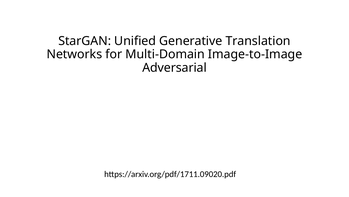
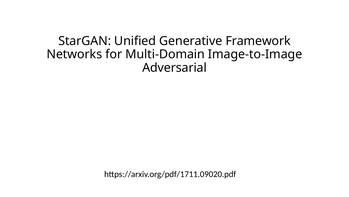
Translation: Translation -> Framework (258, 41)
